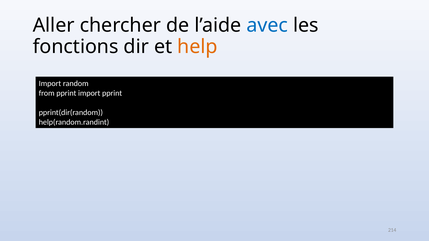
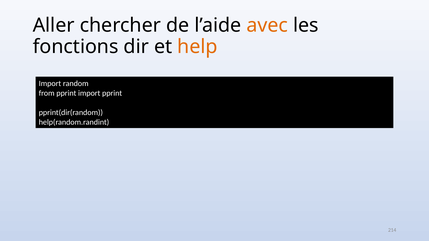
avec colour: blue -> orange (267, 25)
